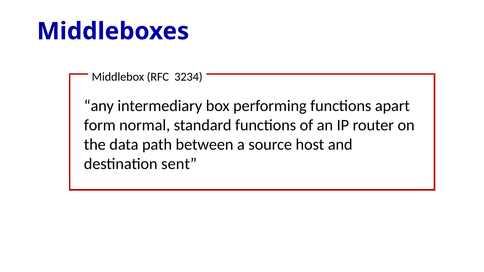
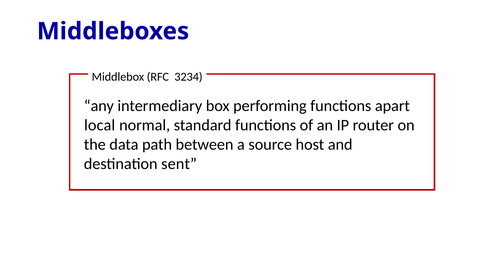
form: form -> local (100, 125)
